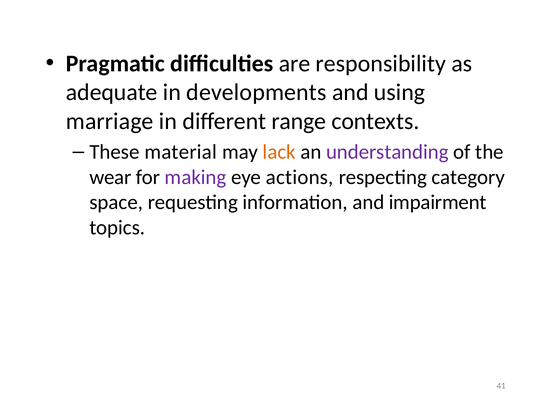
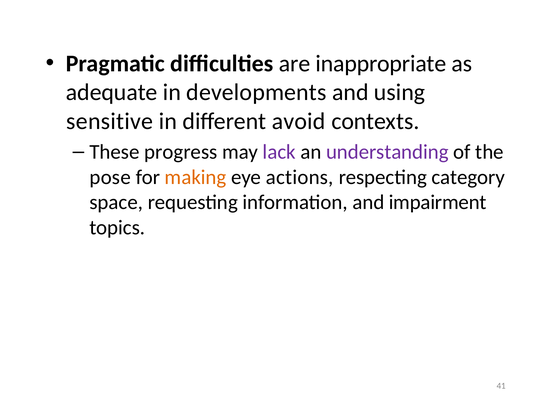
responsibility: responsibility -> inappropriate (381, 64)
marriage: marriage -> sensitive (110, 121)
range: range -> avoid (299, 121)
material: material -> progress (181, 152)
lack colour: orange -> purple (279, 152)
wear: wear -> pose (110, 177)
making colour: purple -> orange (196, 177)
